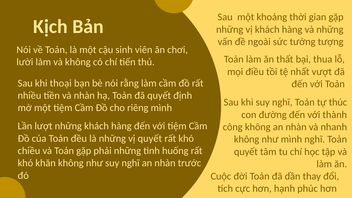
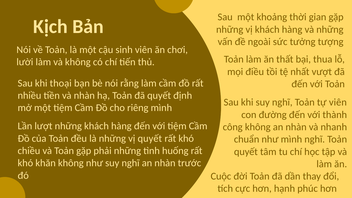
tự thúc: thúc -> viên (338, 102)
không: không -> chuẩn (247, 139)
